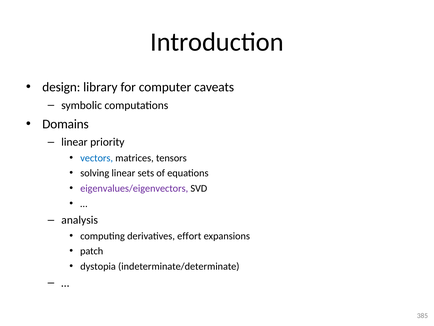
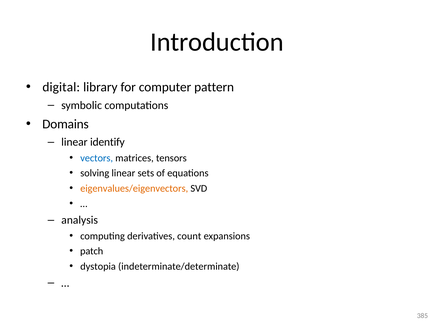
design: design -> digital (61, 87)
caveats: caveats -> pattern (214, 87)
priority: priority -> identify (107, 142)
eigenvalues/eigenvectors colour: purple -> orange (134, 188)
effort: effort -> count (189, 236)
